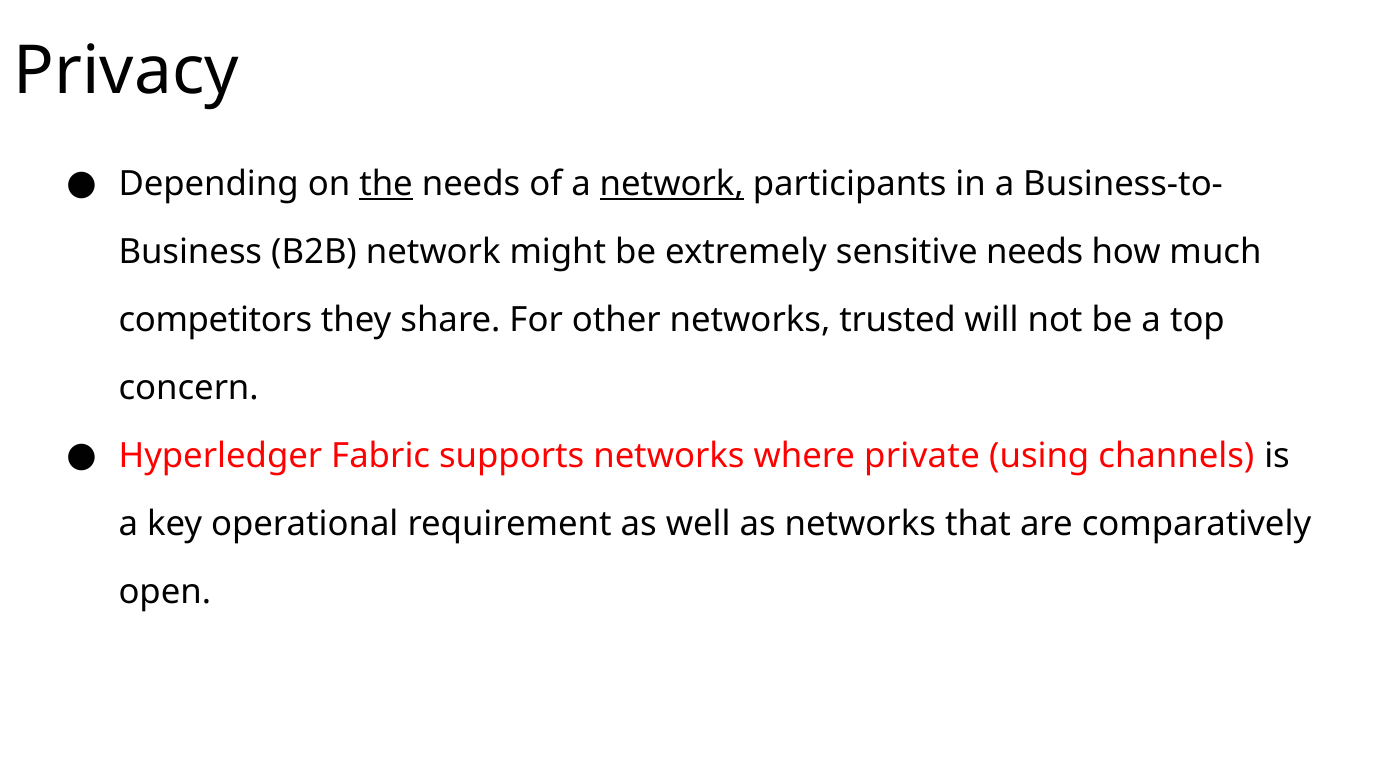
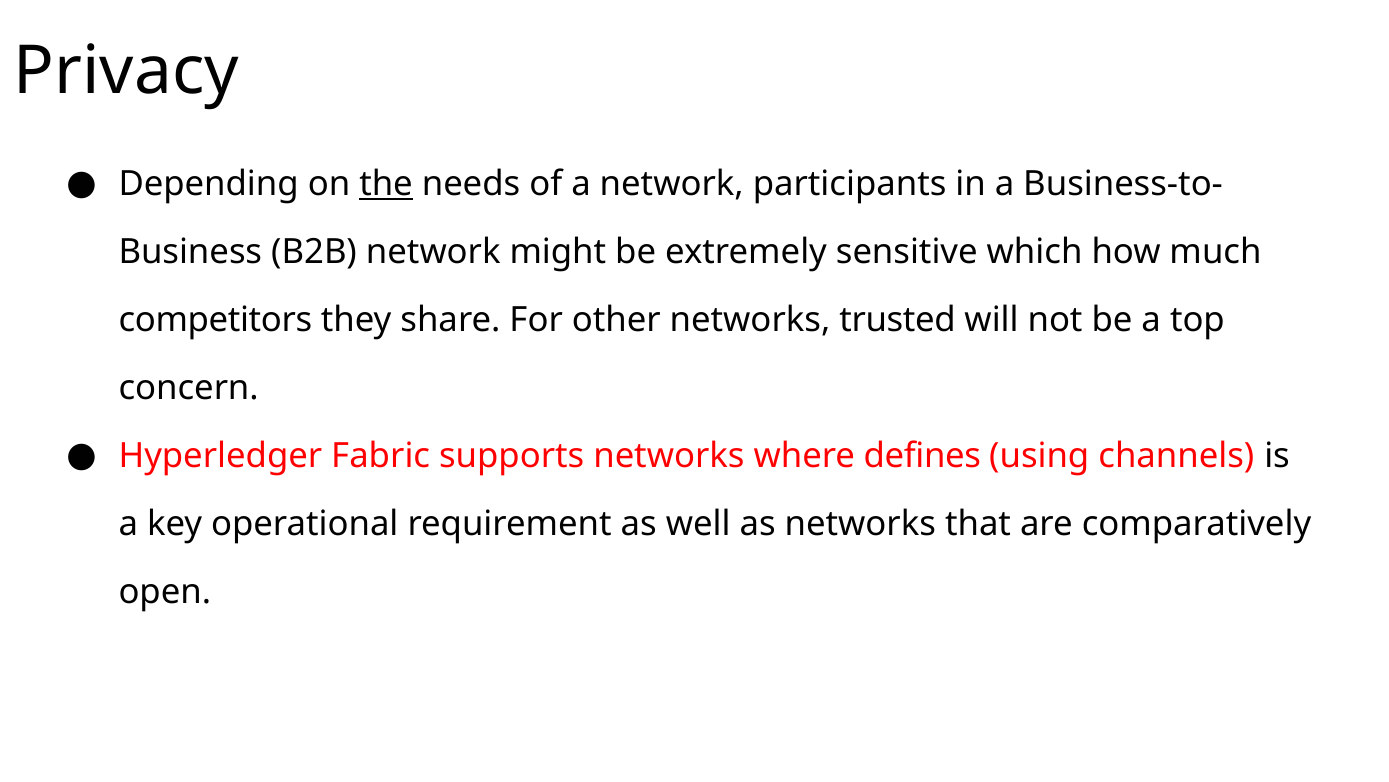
network underline: present -> none (672, 184)
sensitive needs: needs -> which (1035, 252)
private: private -> defines (922, 455)
